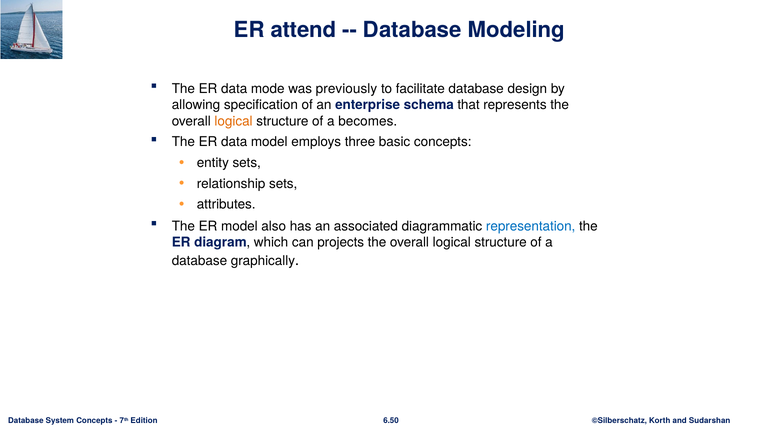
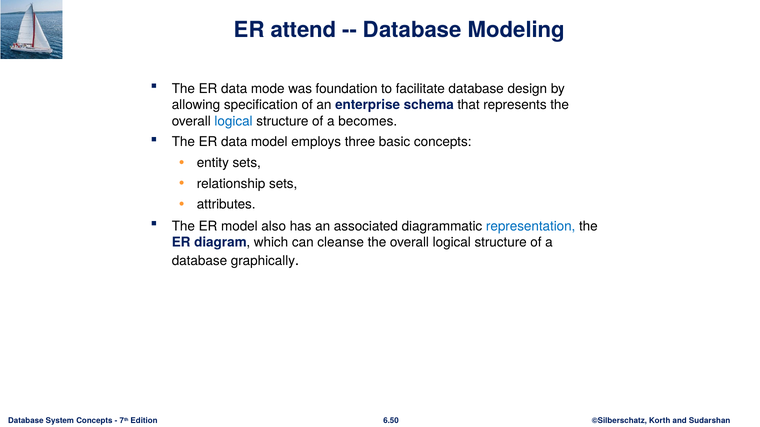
previously: previously -> foundation (347, 89)
logical colour: orange -> blue (234, 121)
projects: projects -> cleanse (341, 243)
